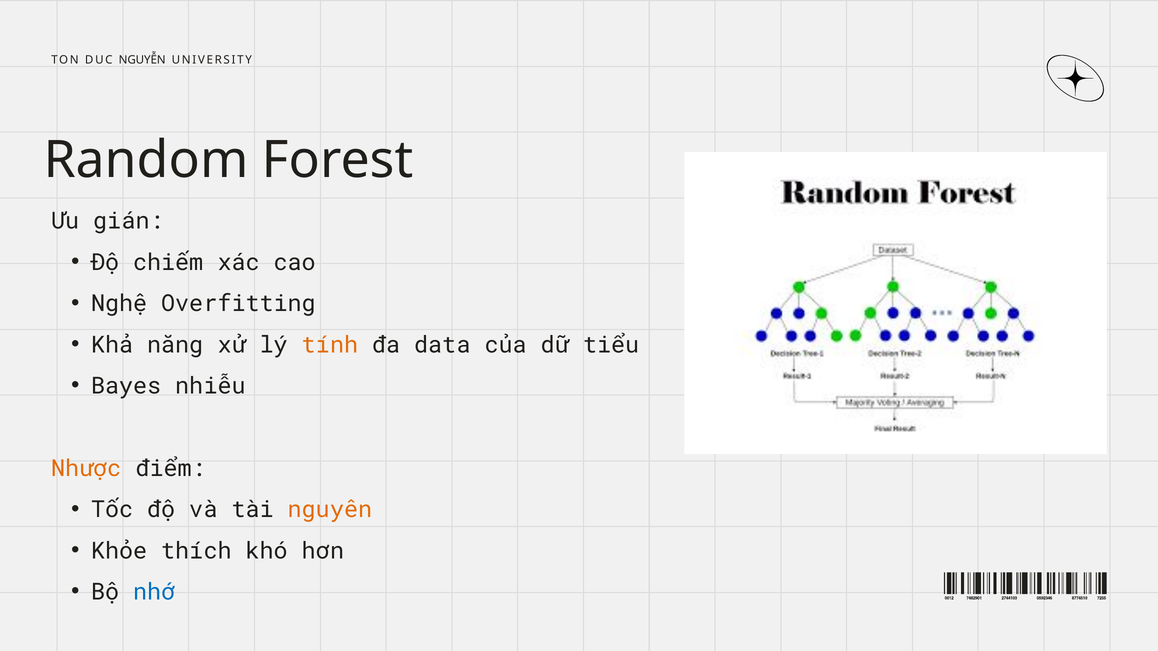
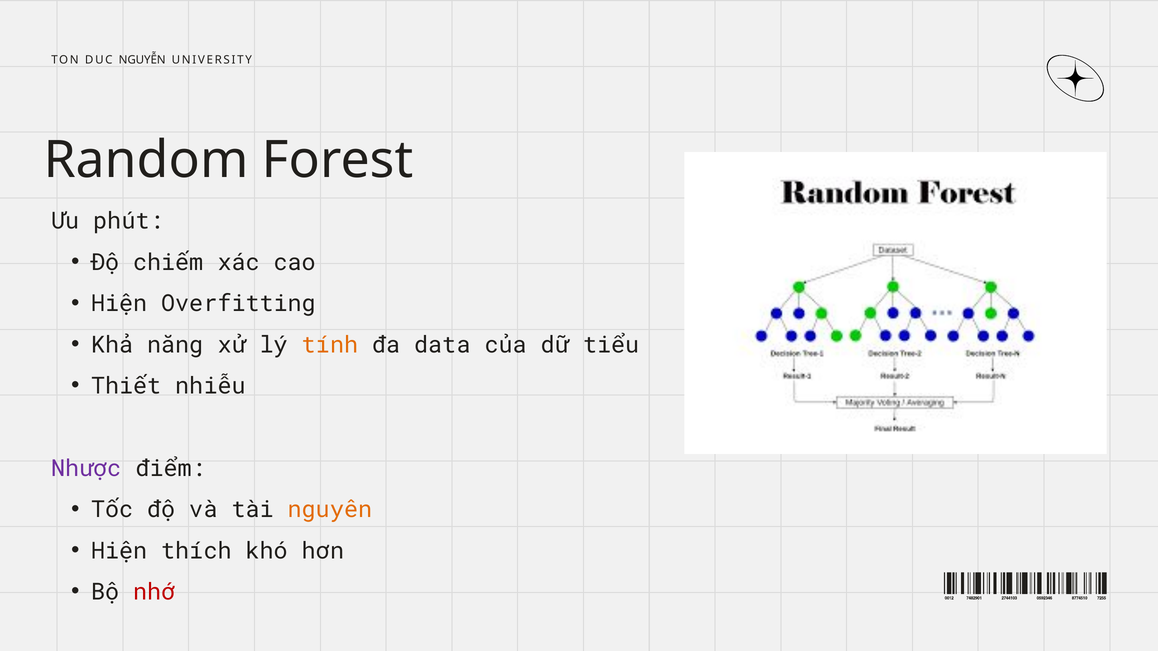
gián: gián -> phút (129, 221)
Nghệ: Nghệ -> Hiện (119, 304)
Bayes: Bayes -> Thiết (126, 386)
Nhược colour: orange -> purple (86, 469)
Khỏe: Khỏe -> Hiện (119, 551)
nhớ colour: blue -> red (154, 592)
